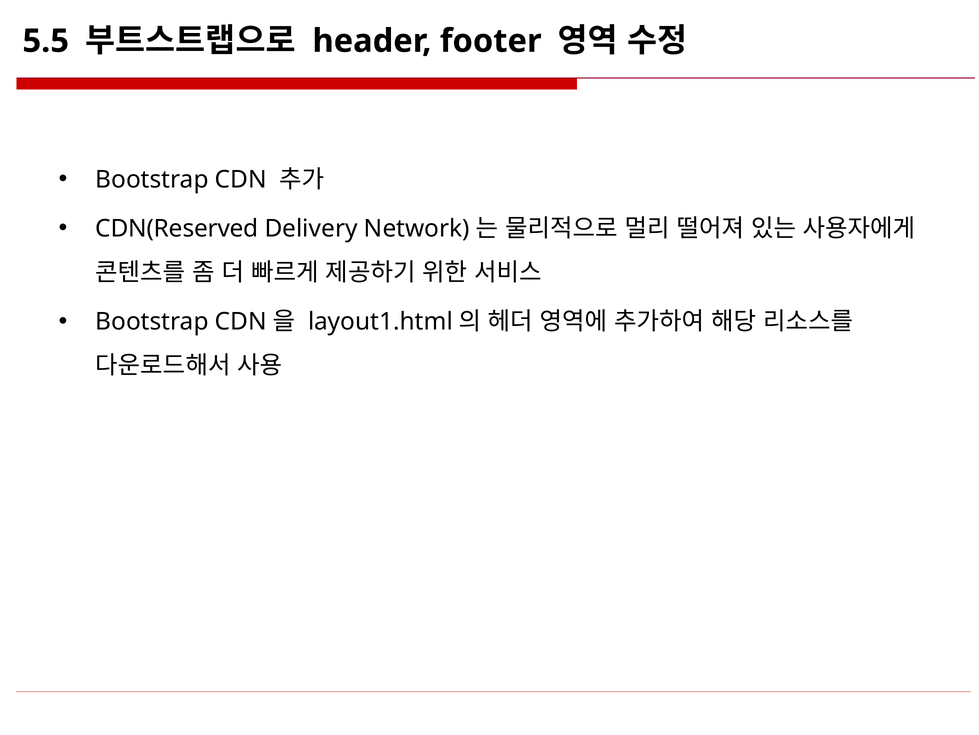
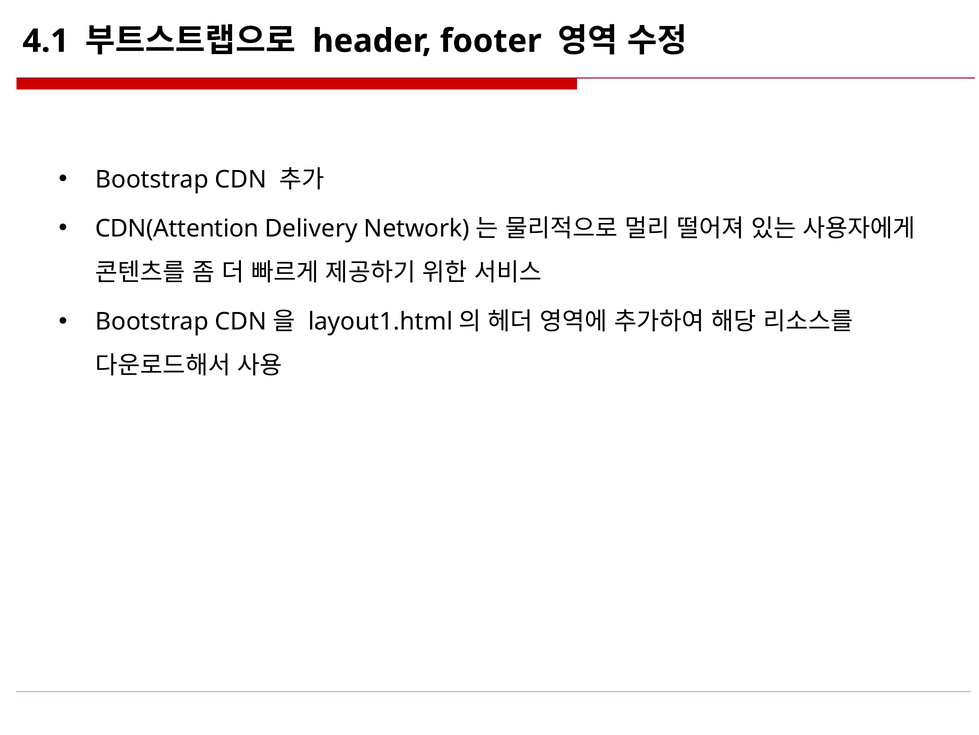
5.5: 5.5 -> 4.1 (46, 41)
CDN(Reserved: CDN(Reserved -> CDN(Attention (177, 228)
